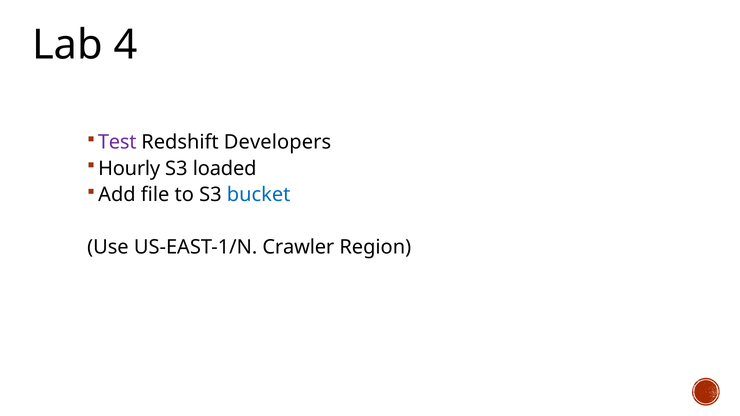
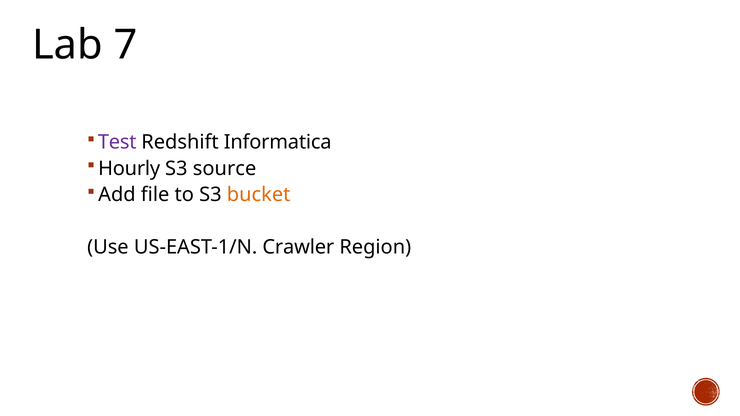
4: 4 -> 7 (126, 45)
Developers: Developers -> Informatica (278, 142)
loaded: loaded -> source (225, 168)
bucket colour: blue -> orange (259, 195)
